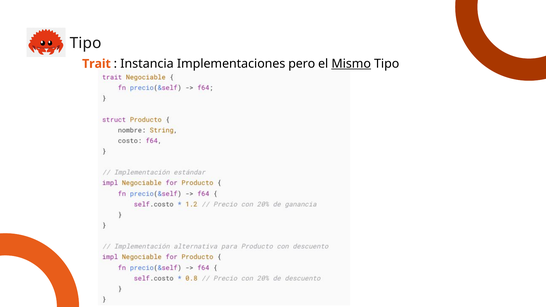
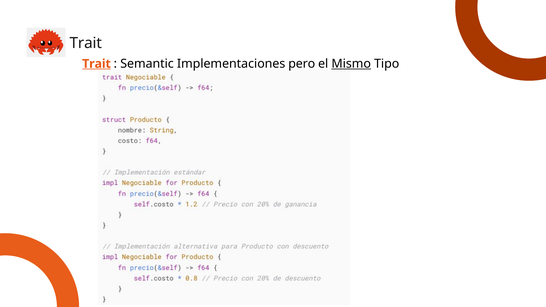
Tipo: Tipo -> Trait (86, 43)
Trait underline: none -> present (96, 64)
Instancia: Instancia -> Semantic (147, 64)
